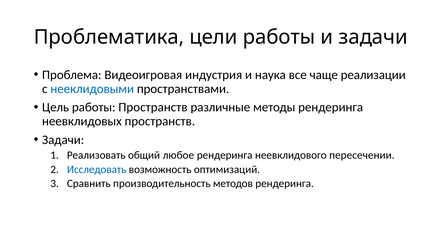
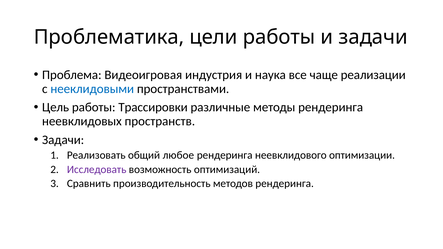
работы Пространств: Пространств -> Трассировки (153, 107)
пересечении: пересечении -> оптимизации (362, 155)
Исследовать colour: blue -> purple (97, 169)
